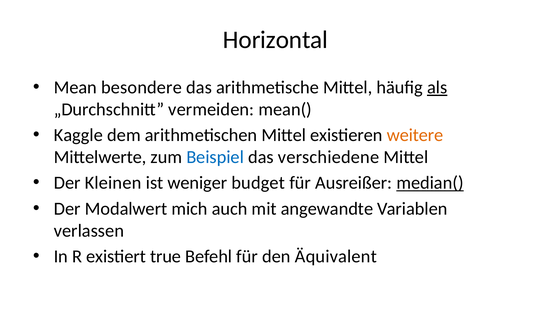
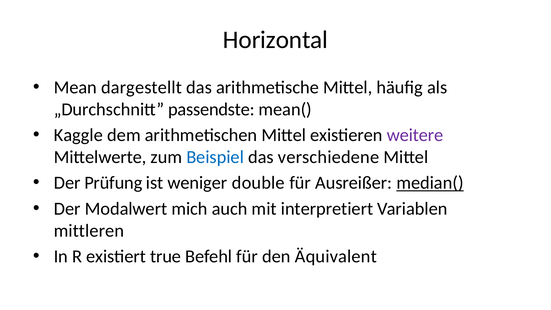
besondere: besondere -> dargestellt (142, 87)
als underline: present -> none (437, 87)
vermeiden: vermeiden -> passendste (211, 109)
weitere colour: orange -> purple (415, 135)
Kleinen: Kleinen -> Prüfung (113, 183)
budget: budget -> double (258, 183)
angewandte: angewandte -> interpretiert (327, 209)
verlassen: verlassen -> mittleren (89, 231)
